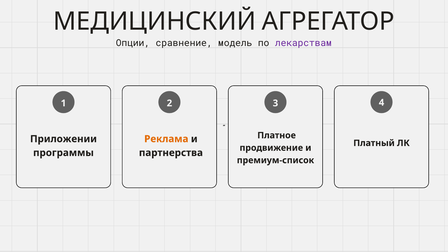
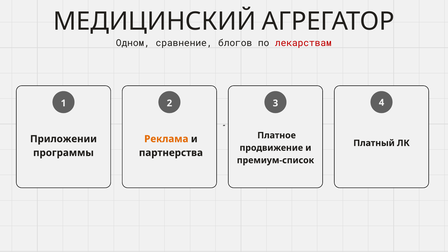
Опции: Опции -> Одном (133, 43)
модель: модель -> блогов (235, 43)
лекарствам colour: purple -> red (303, 43)
